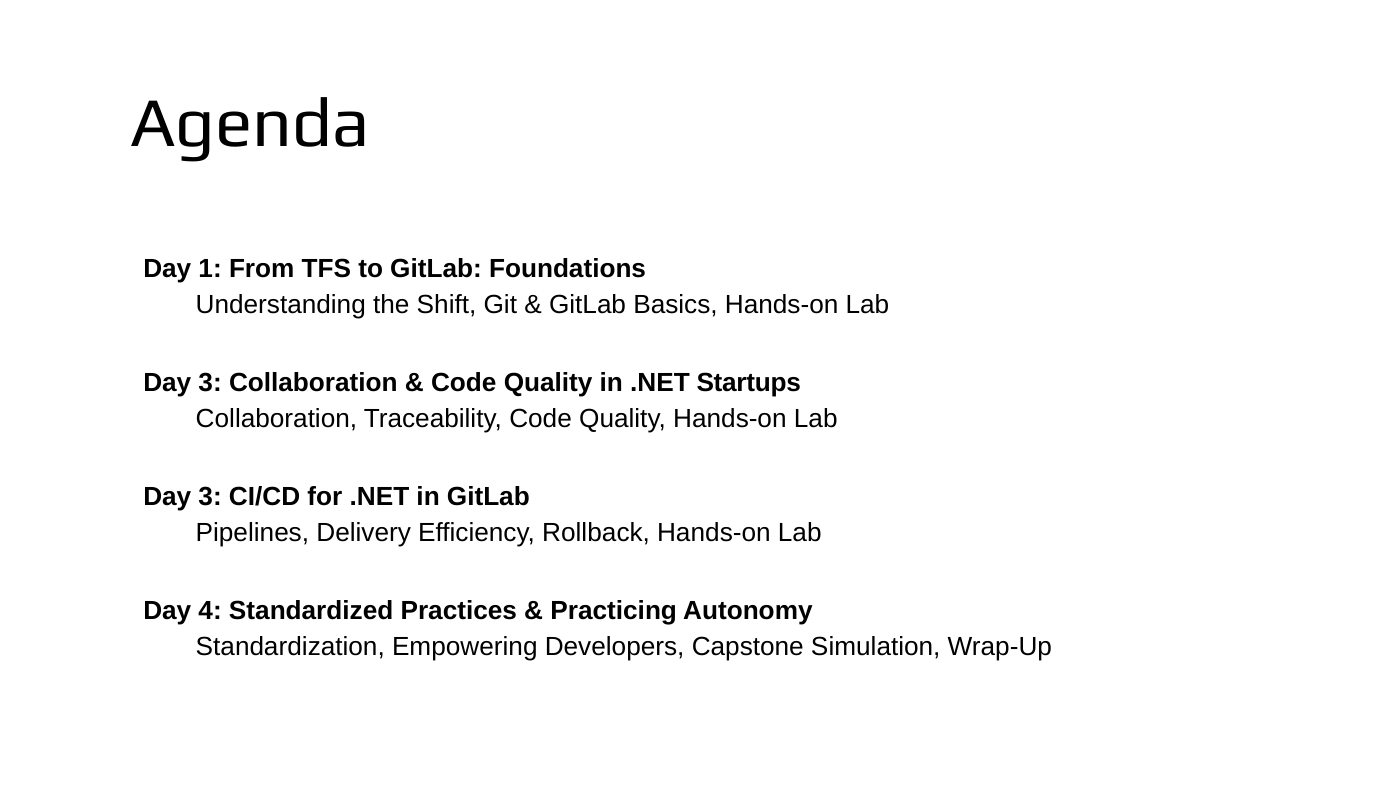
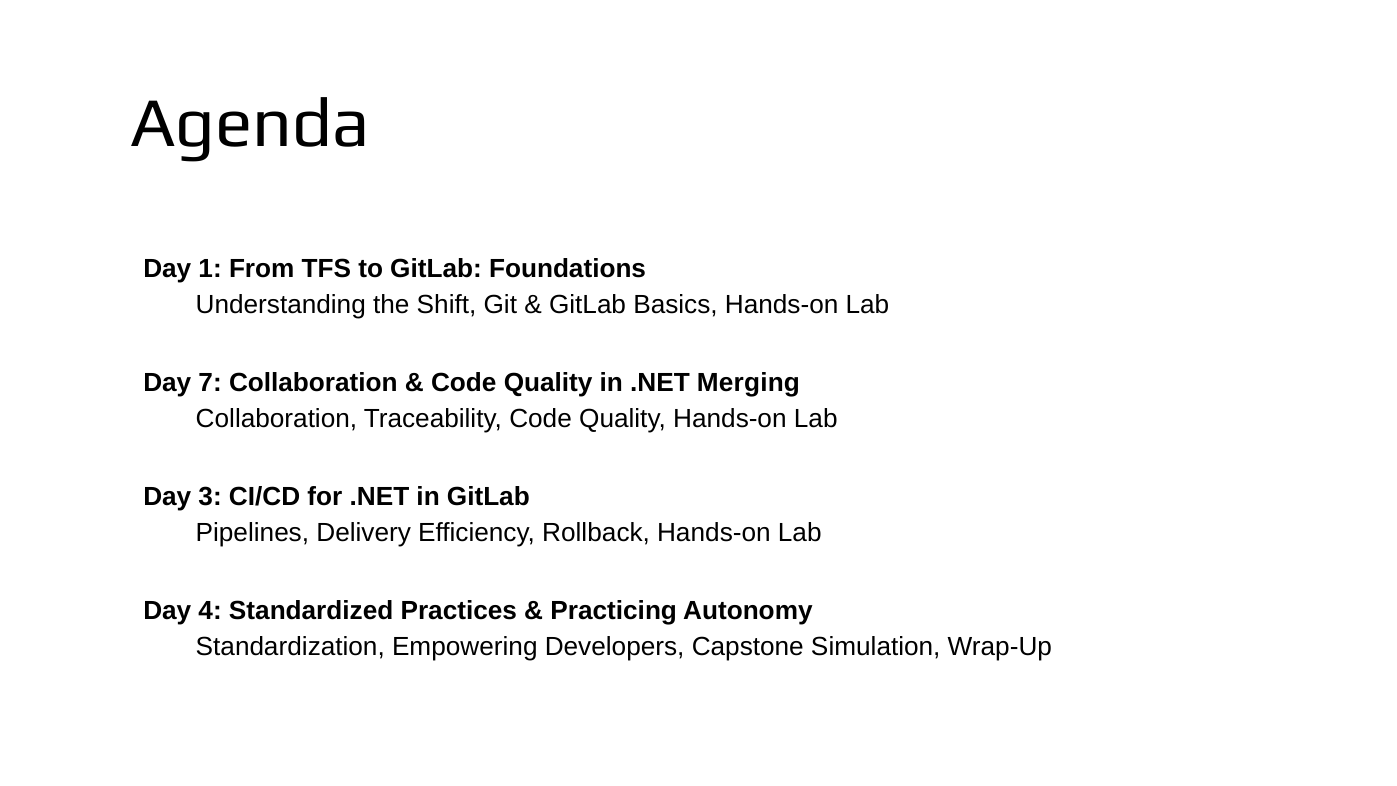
3: 3 -> 7 (210, 383)
Startups: Startups -> Merging (748, 383)
